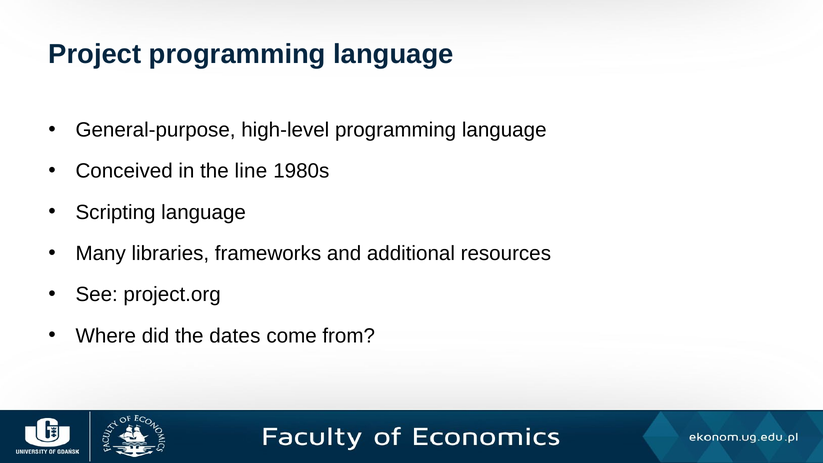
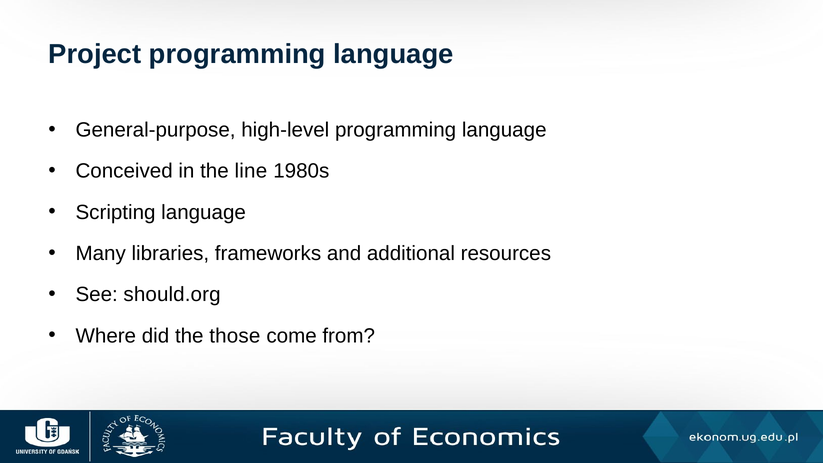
project.org: project.org -> should.org (172, 295)
dates: dates -> those (235, 336)
